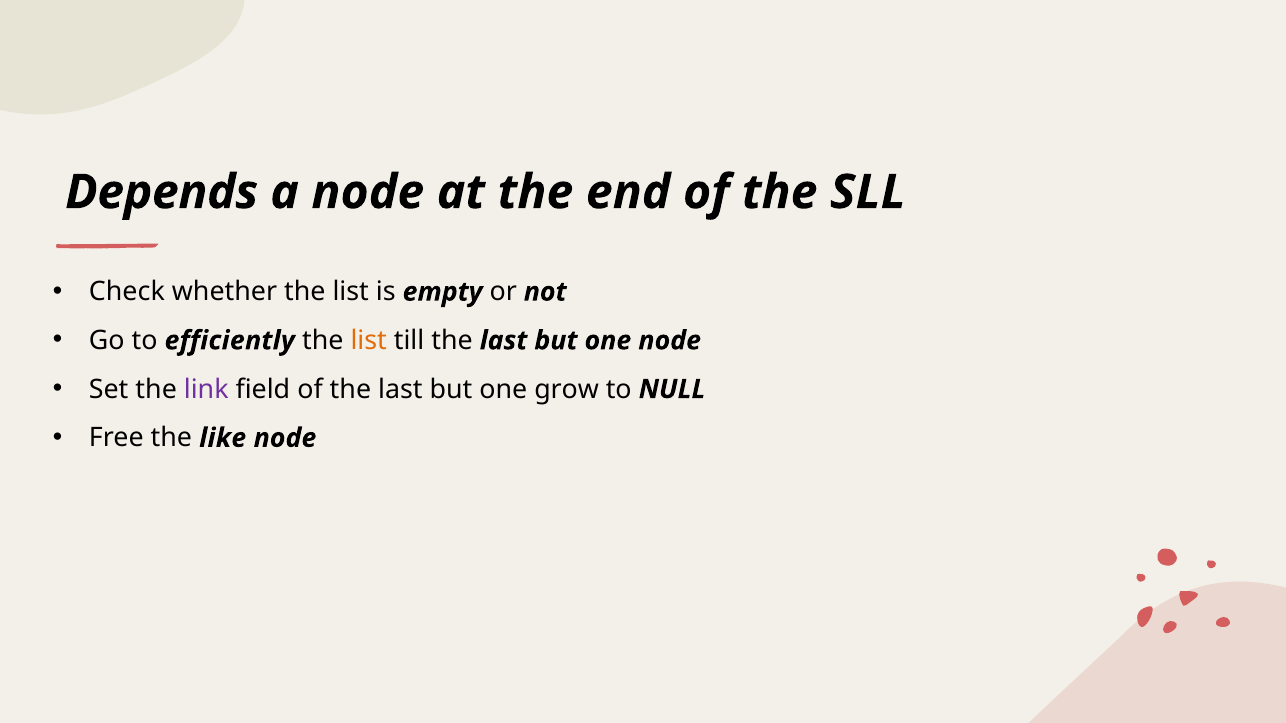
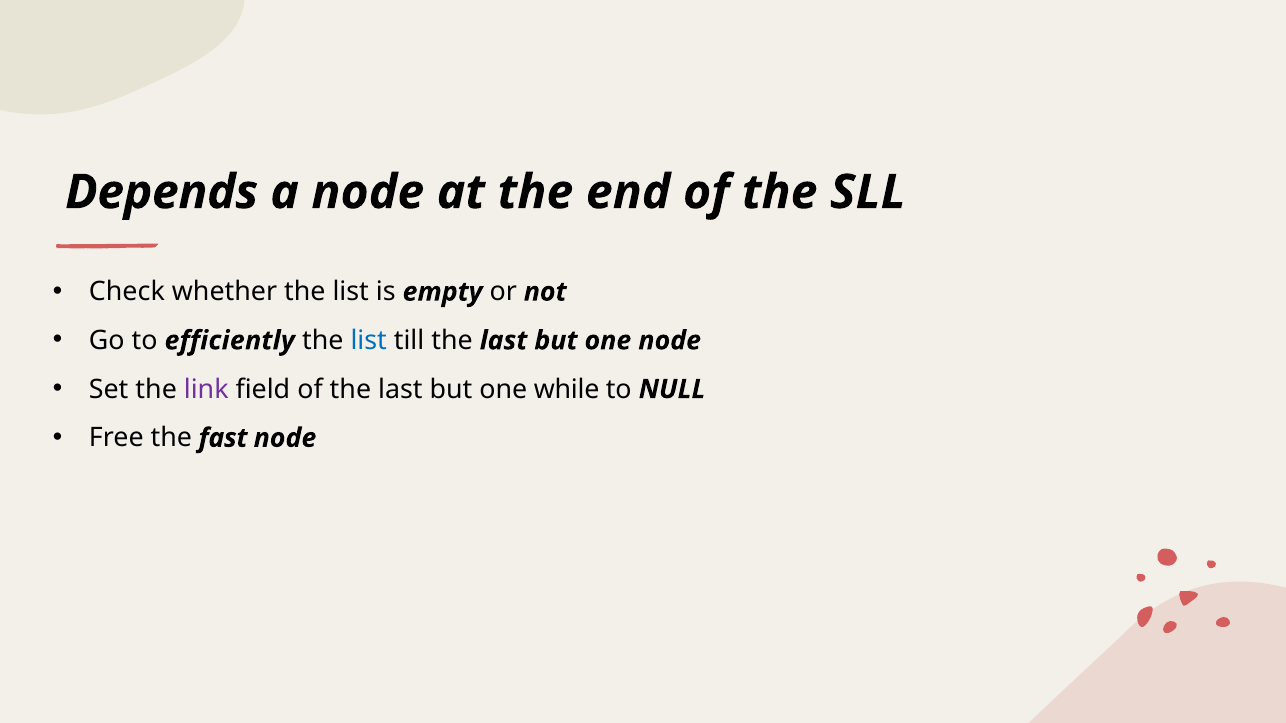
list colour: orange -> blue (369, 341)
grow: grow -> while (567, 389)
like: like -> fast (223, 438)
